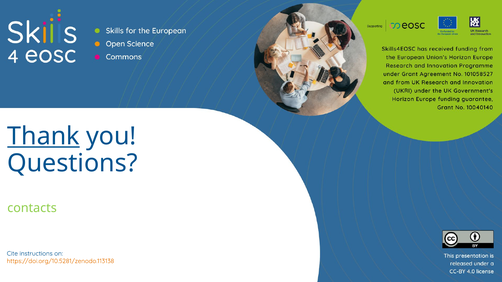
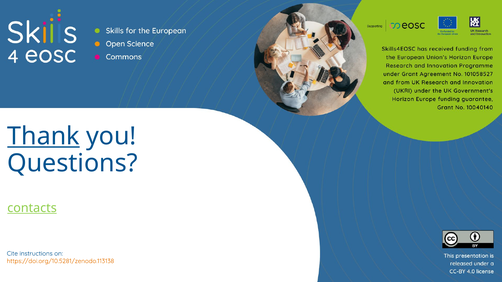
contacts underline: none -> present (32, 208)
